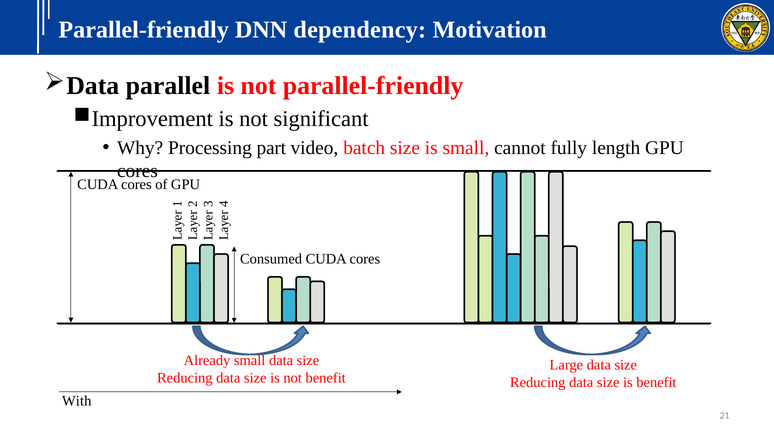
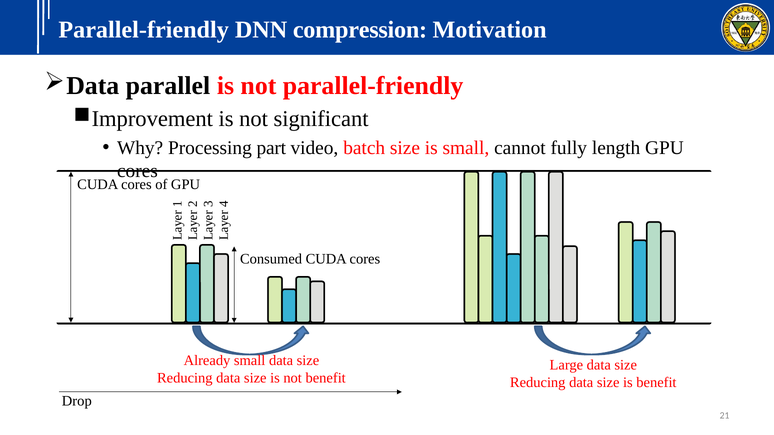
dependency: dependency -> compression (360, 30)
With: With -> Drop (77, 401)
